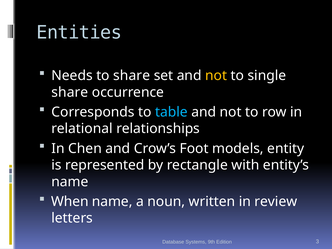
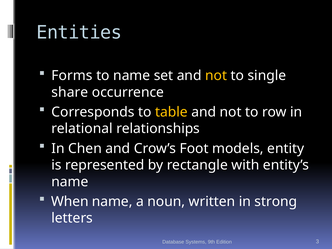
Needs: Needs -> Forms (72, 76)
to share: share -> name (132, 76)
table colour: light blue -> yellow (171, 112)
review: review -> strong (276, 202)
